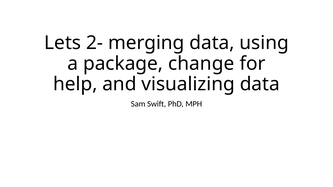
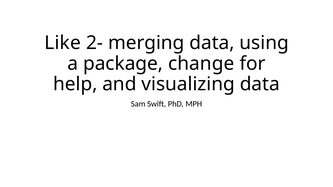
Lets: Lets -> Like (63, 43)
